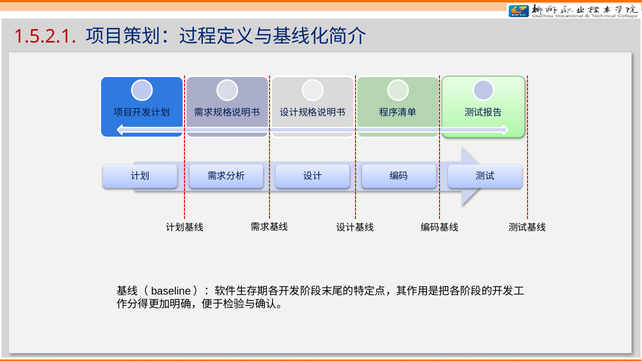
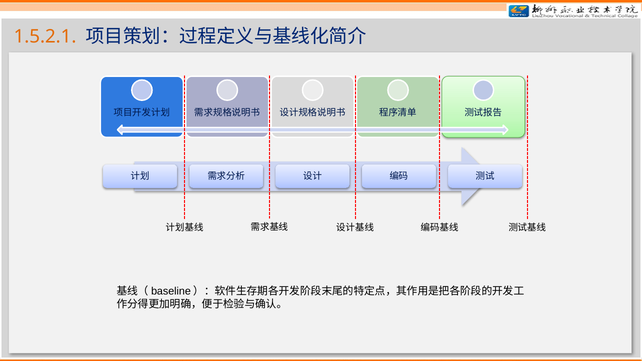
1.5.2.1 colour: red -> orange (45, 37)
